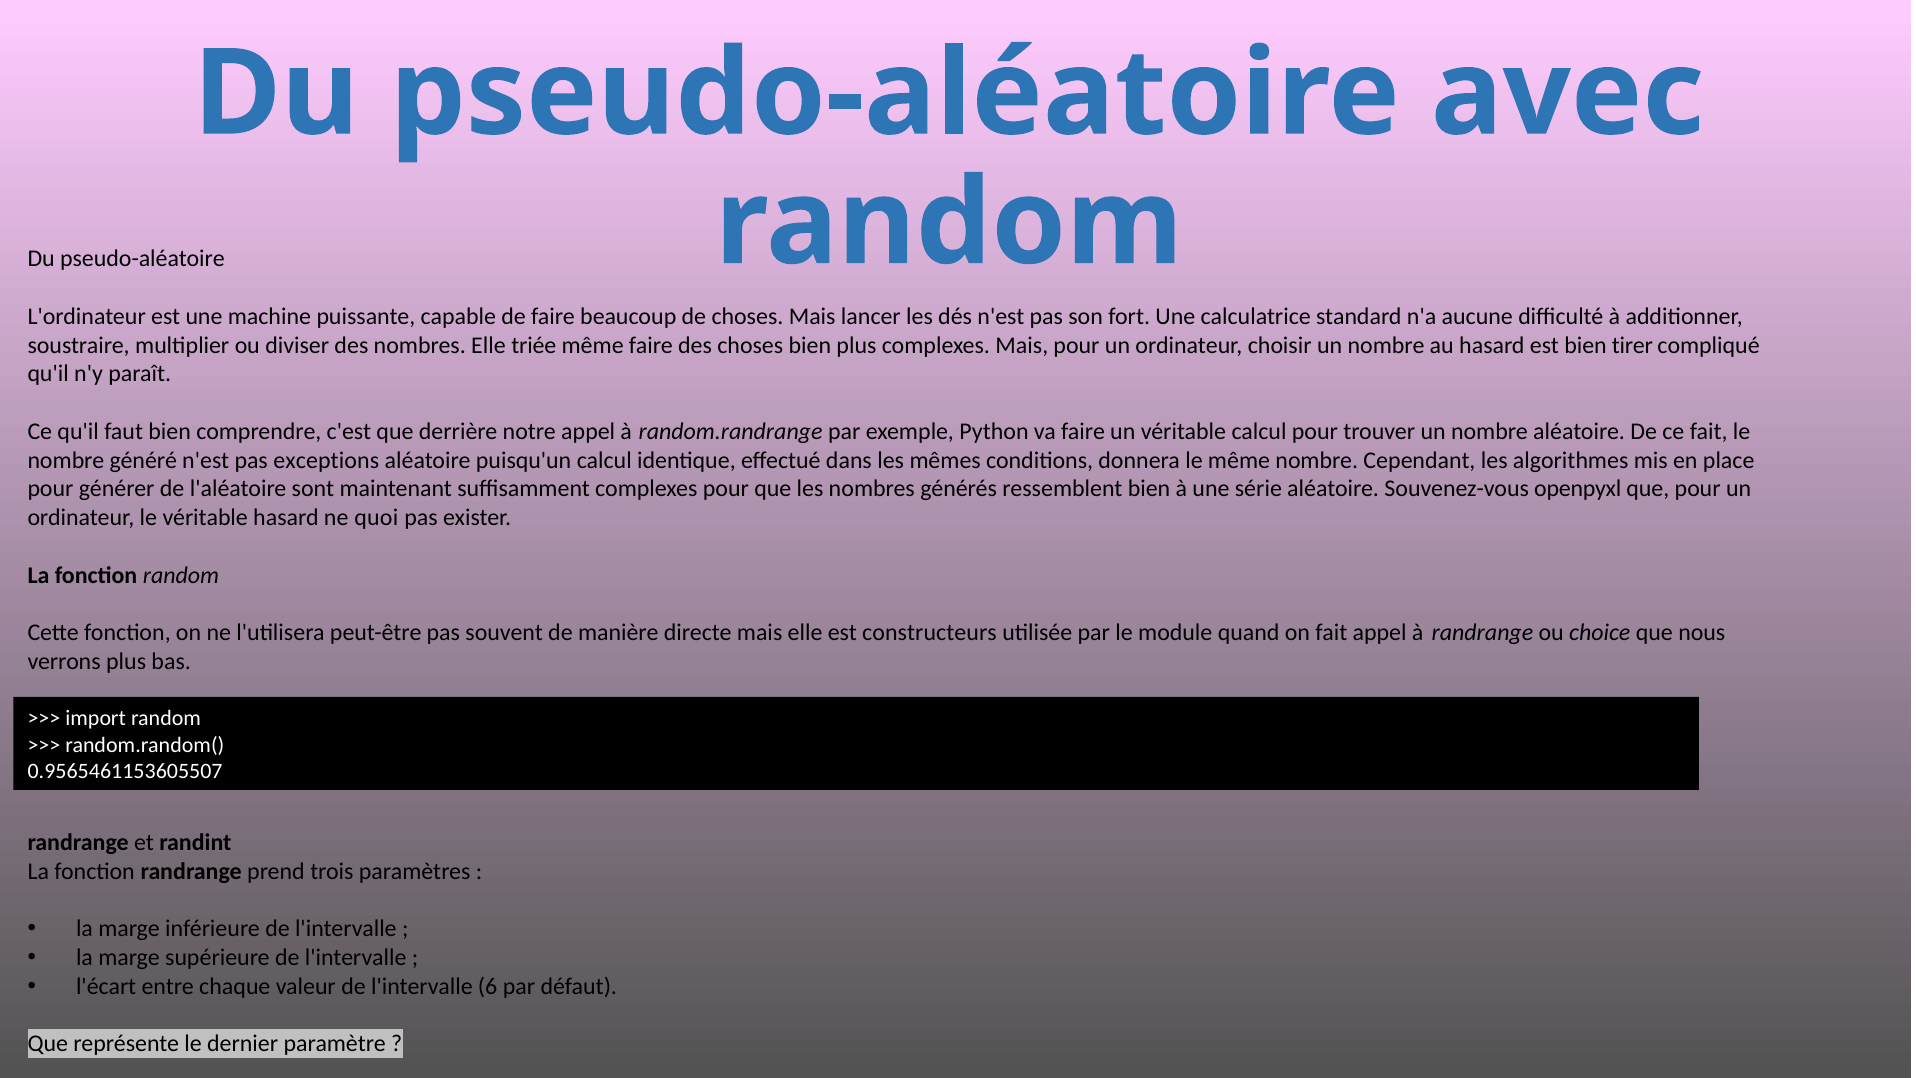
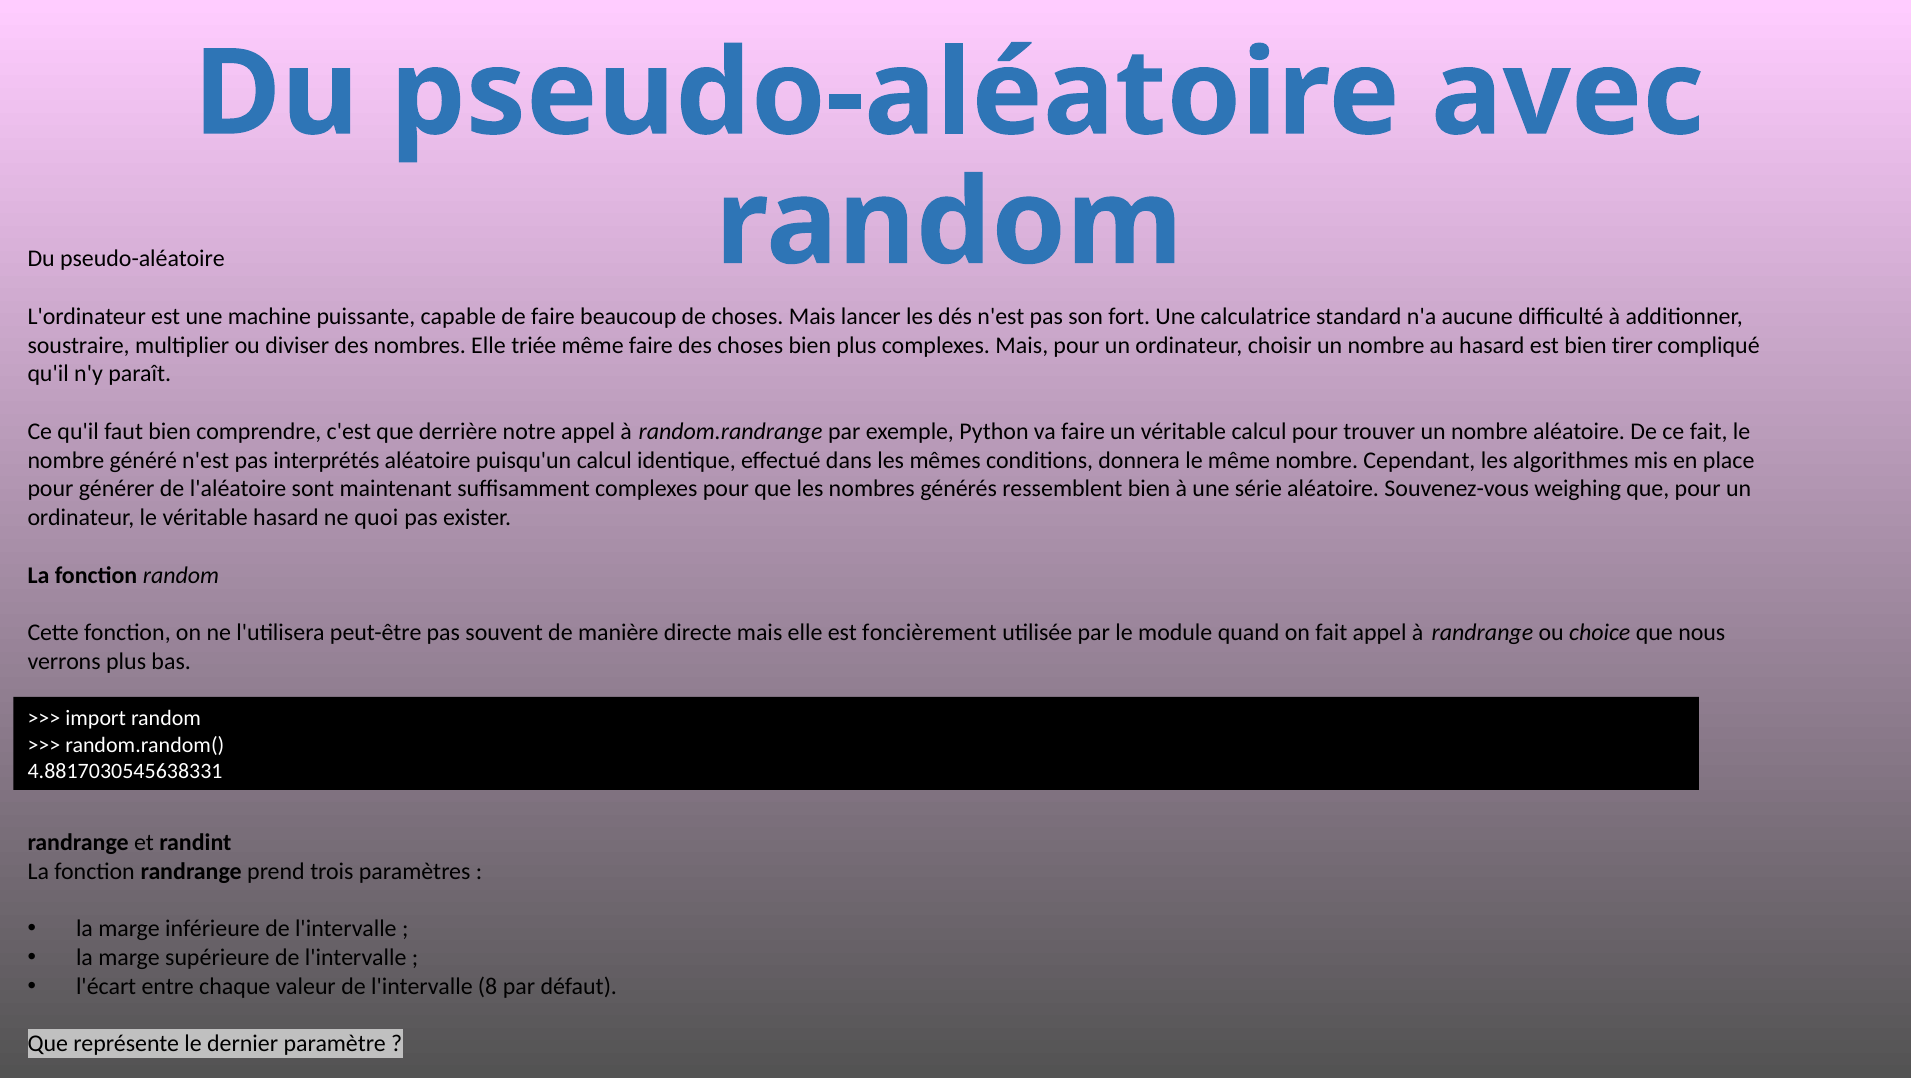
exceptions: exceptions -> interprétés (326, 460)
openpyxl: openpyxl -> weighing (1578, 489)
constructeurs: constructeurs -> foncièrement (929, 632)
0.9565461153605507: 0.9565461153605507 -> 4.8817030545638331 (125, 771)
6: 6 -> 8 (488, 986)
